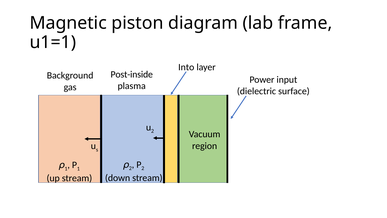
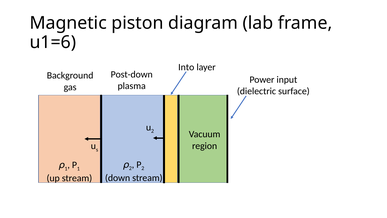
u1=1: u1=1 -> u1=6 (53, 42)
Post-inside: Post-inside -> Post-down (132, 74)
